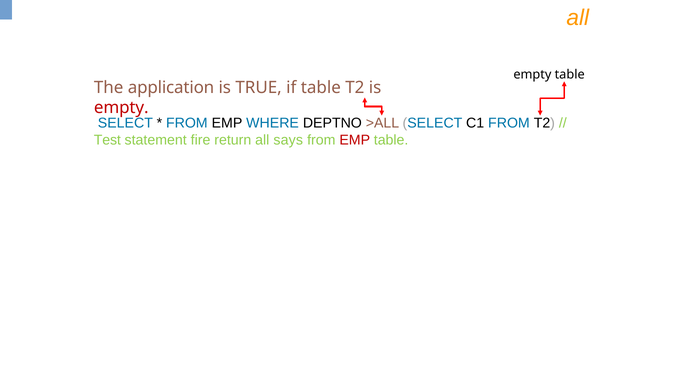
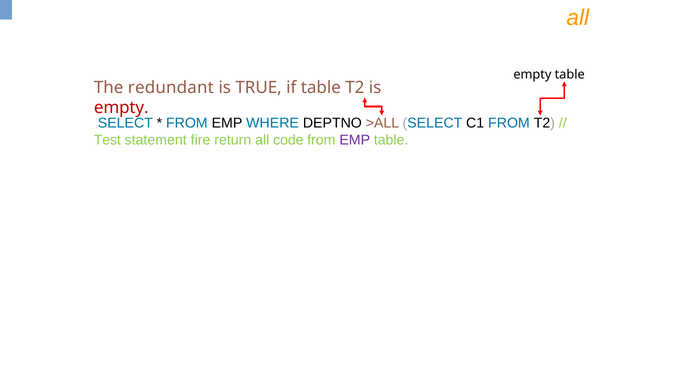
application: application -> redundant (171, 87)
says: says -> code (288, 140)
EMP colour: red -> purple (355, 140)
